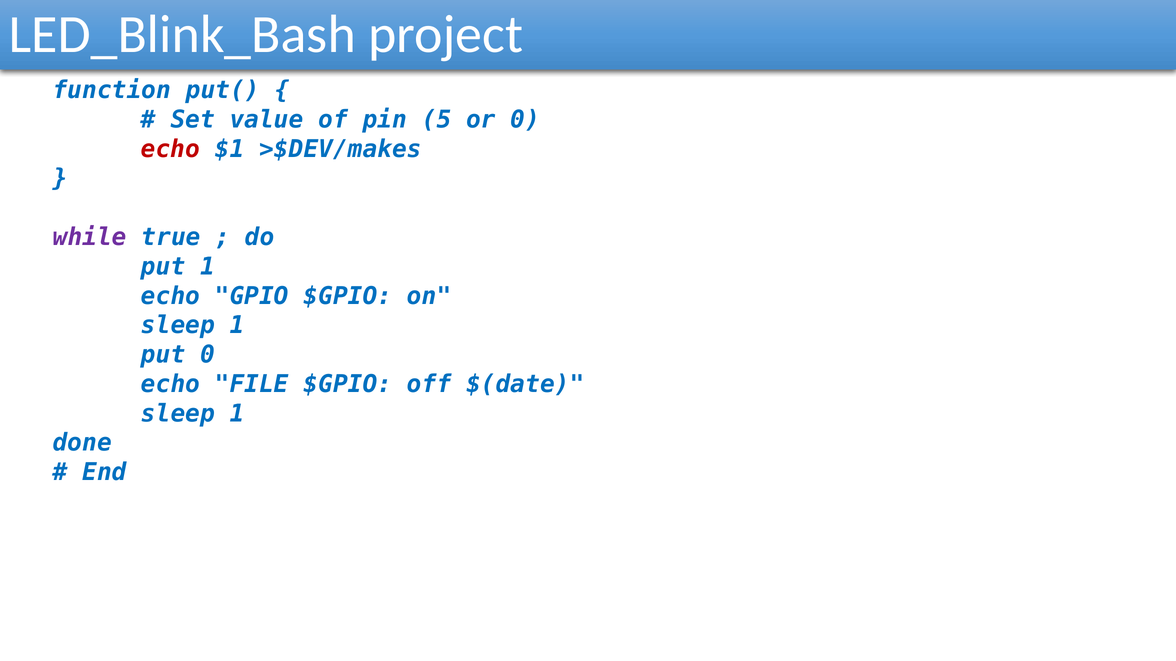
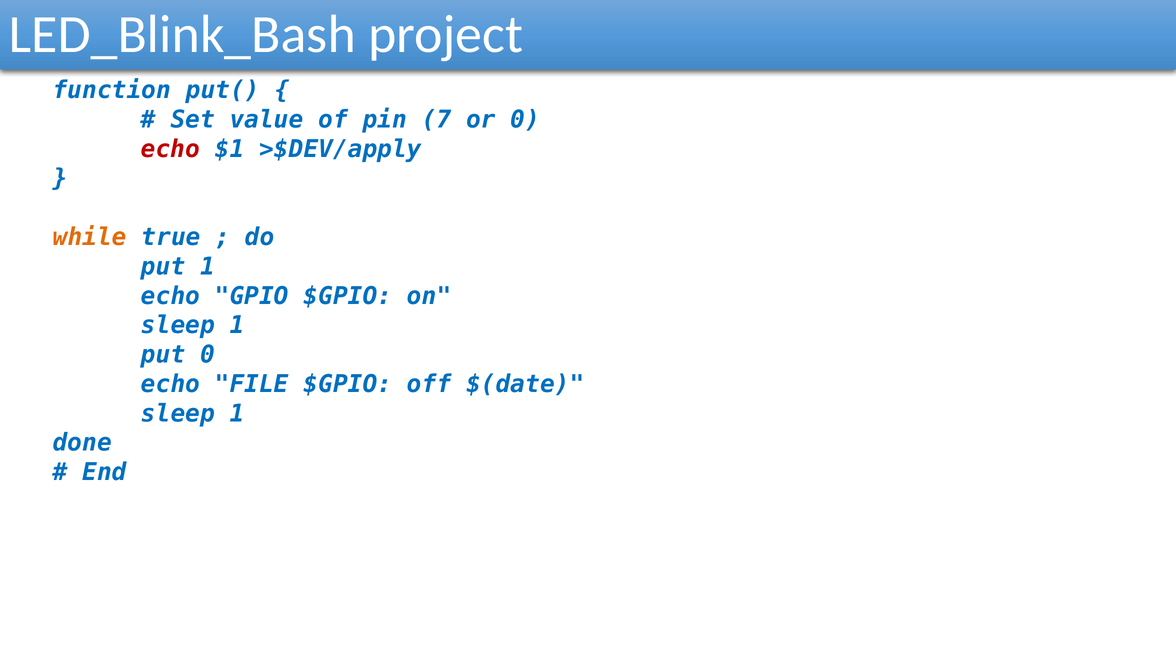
5: 5 -> 7 (437, 120)
>$DEV/makes: >$DEV/makes -> >$DEV/apply (340, 149)
while colour: purple -> orange (90, 237)
